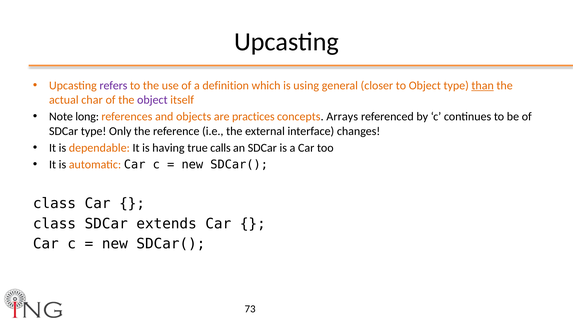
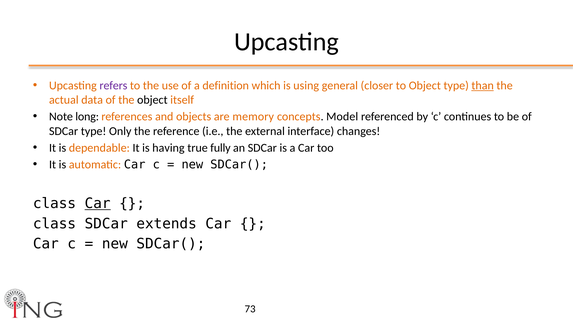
char: char -> data (92, 100)
object colour: purple -> black (152, 100)
practices: practices -> memory (253, 116)
Arrays: Arrays -> Model (342, 116)
calls: calls -> fully (220, 148)
Car underline: none -> present (98, 203)
